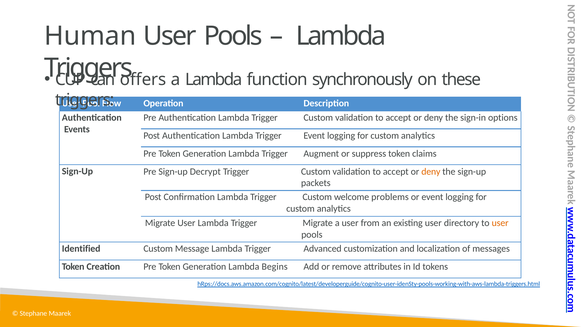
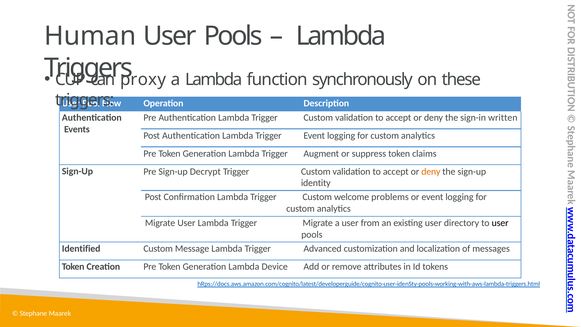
offers: offers -> proxy (143, 79)
options: options -> written (503, 118)
packets: packets -> identity (316, 183)
user colour: orange -> black (500, 223)
Begins: Begins -> Device (275, 266)
